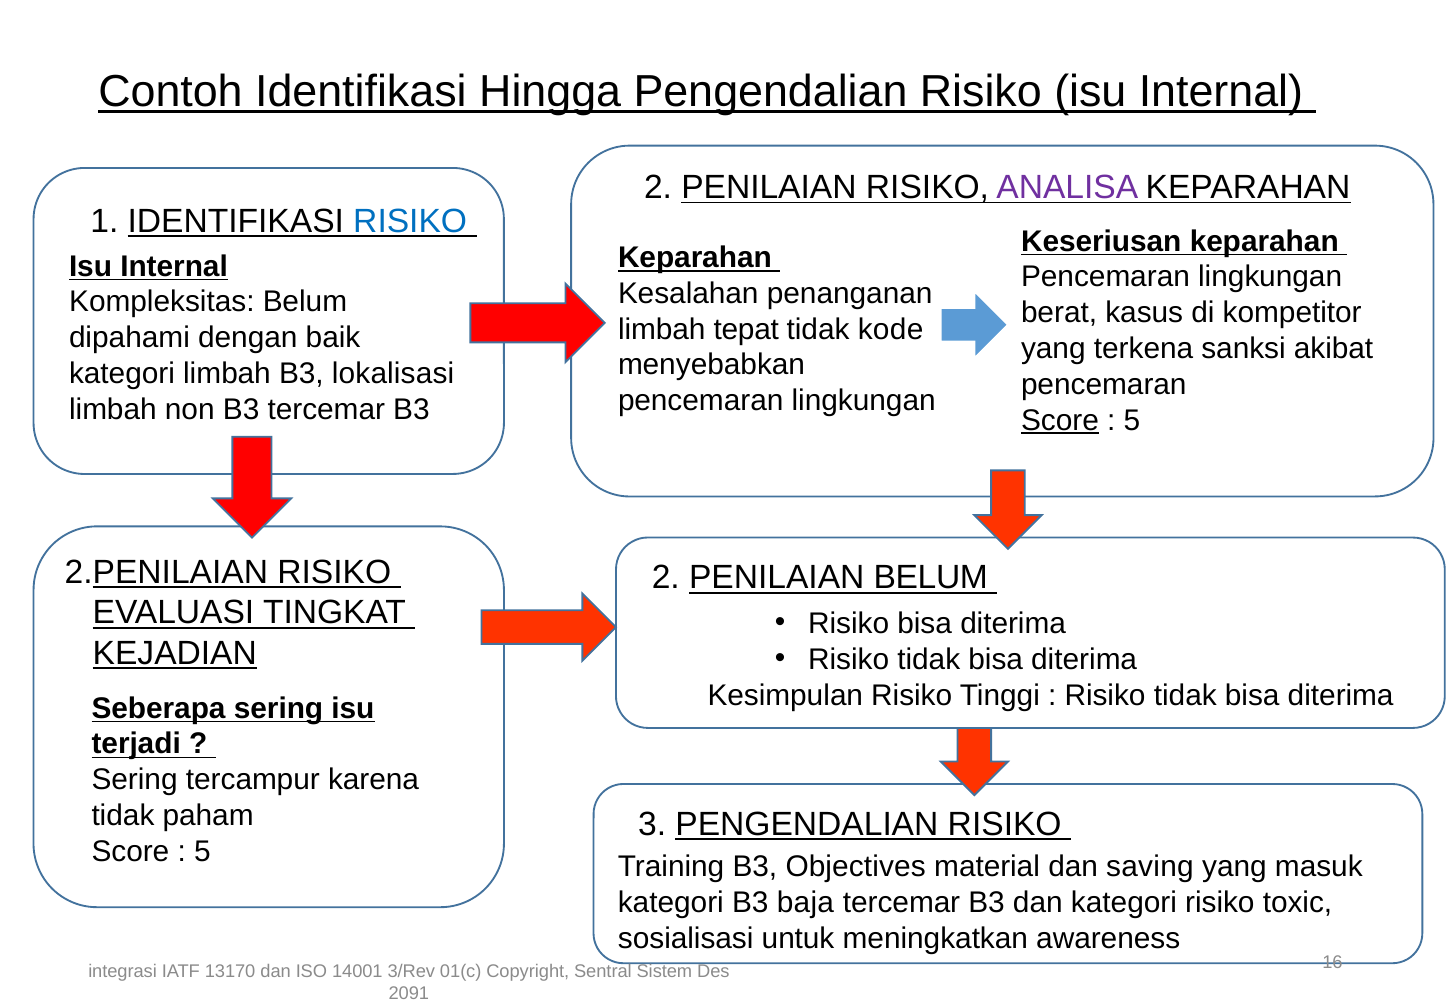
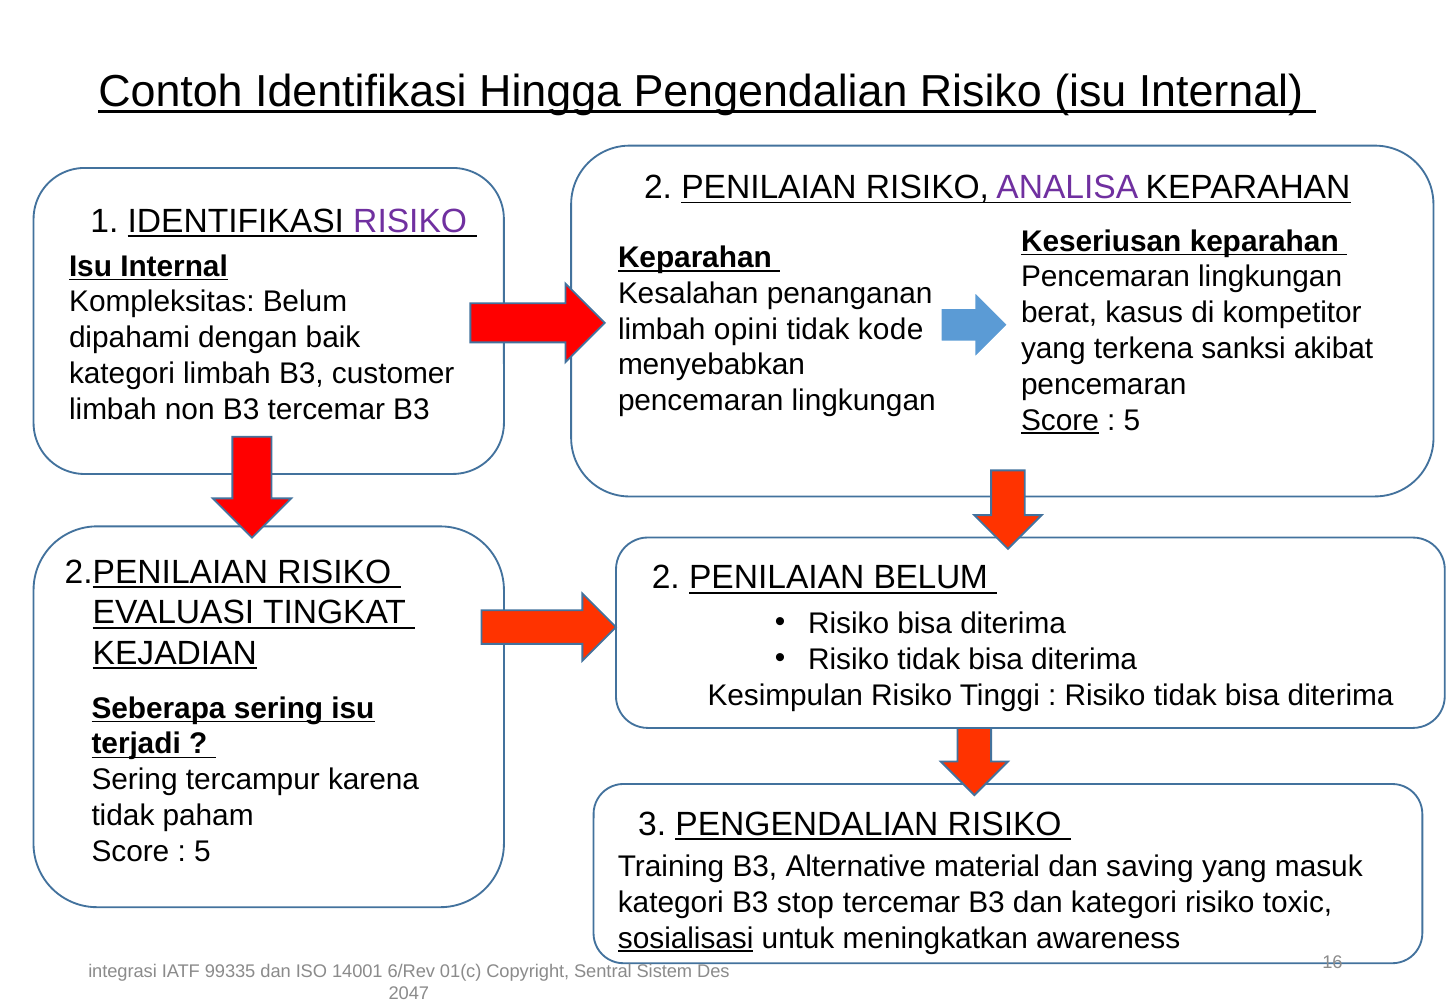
RISIKO colour: blue -> purple (410, 221)
tepat: tepat -> opini (746, 329)
lokalisasi: lokalisasi -> customer (393, 374)
Objectives: Objectives -> Alternative (856, 867)
baja: baja -> stop (805, 902)
sosialisasi underline: none -> present (686, 938)
13170: 13170 -> 99335 (230, 971)
3/Rev: 3/Rev -> 6/Rev (411, 971)
2091: 2091 -> 2047 (409, 993)
